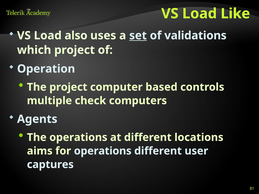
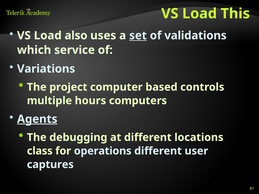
Like: Like -> This (235, 14)
which project: project -> service (75, 50)
Operation: Operation -> Variations (46, 69)
check: check -> hours (90, 101)
Agents underline: none -> present (37, 119)
The operations: operations -> debugging (78, 138)
aims: aims -> class (40, 151)
